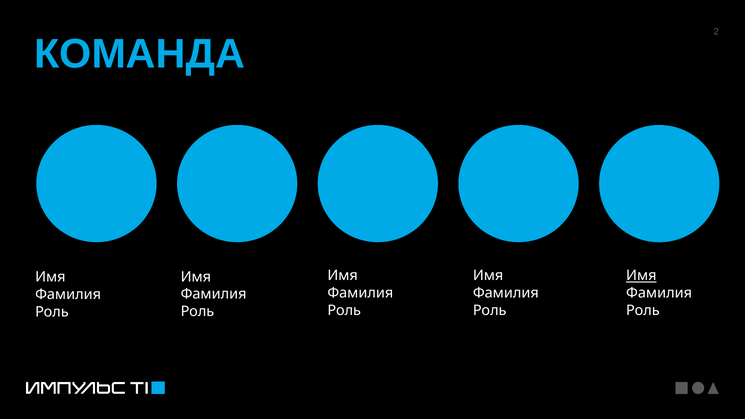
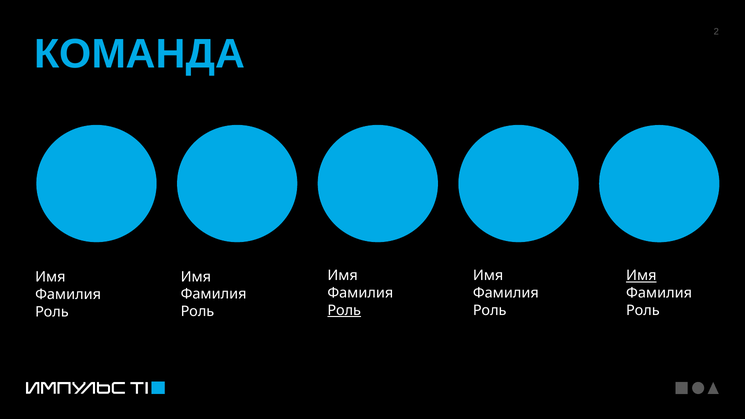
Роль underline: none -> present (344, 310)
